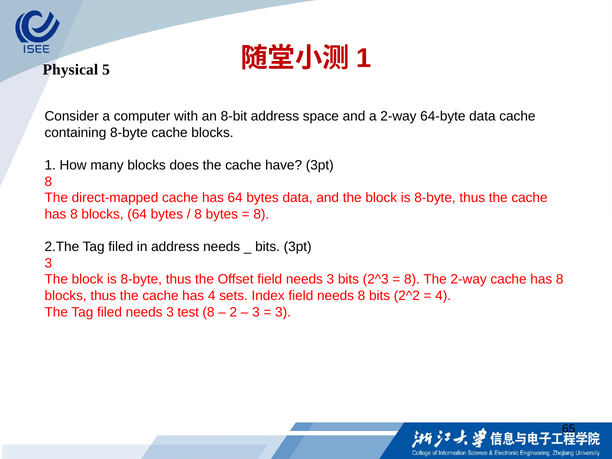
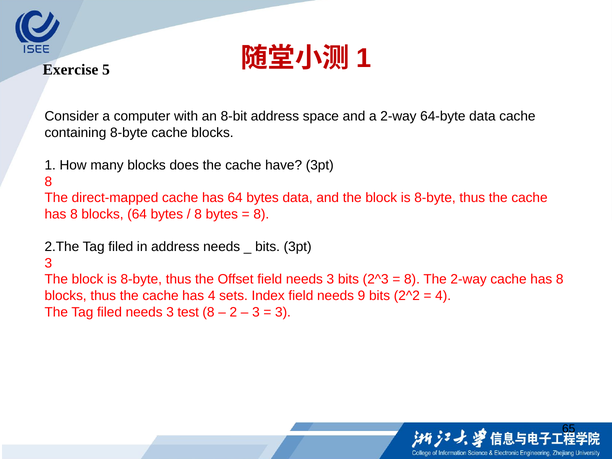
Physical: Physical -> Exercise (70, 70)
needs 8: 8 -> 9 (362, 296)
